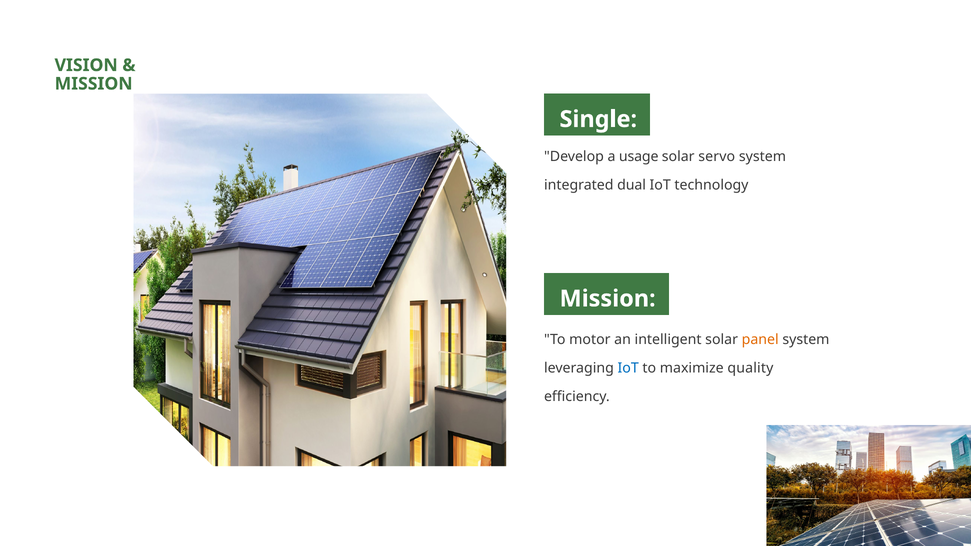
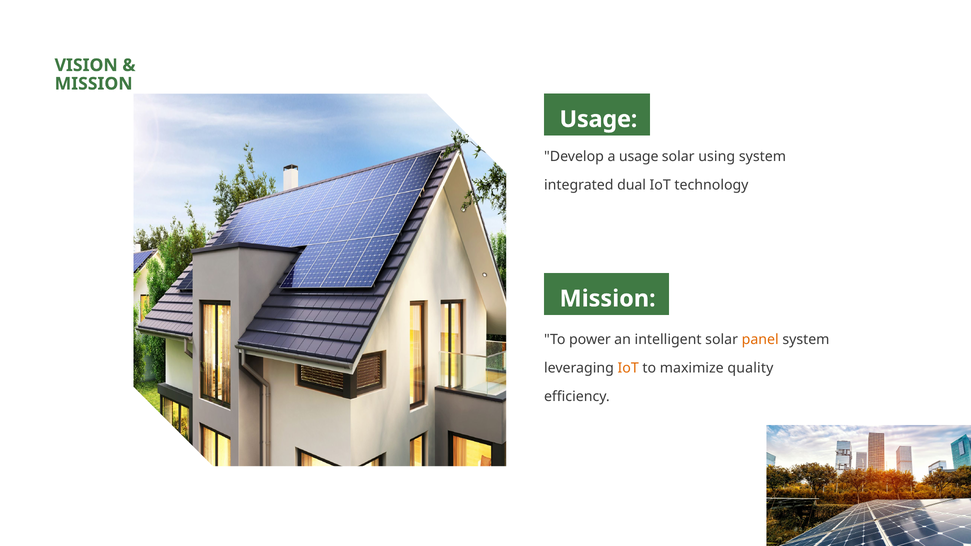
Single: Single -> Usage (598, 119)
servo: servo -> using (717, 157)
motor: motor -> power (590, 340)
IoT colour: blue -> orange (628, 368)
